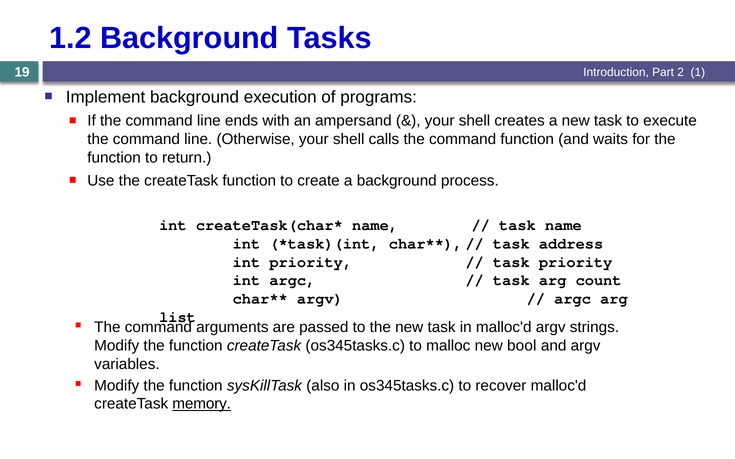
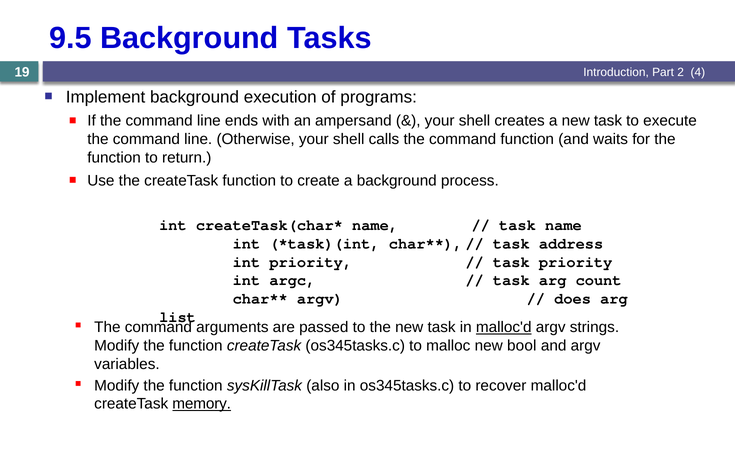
1.2: 1.2 -> 9.5 (70, 38)
1: 1 -> 4 (698, 72)
argc: argc -> does (573, 299)
malloc'd underline: none -> present (504, 328)
